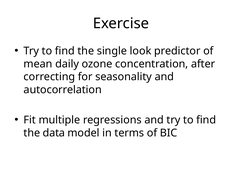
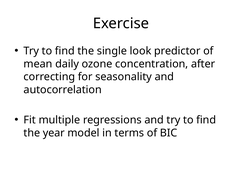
data: data -> year (54, 133)
